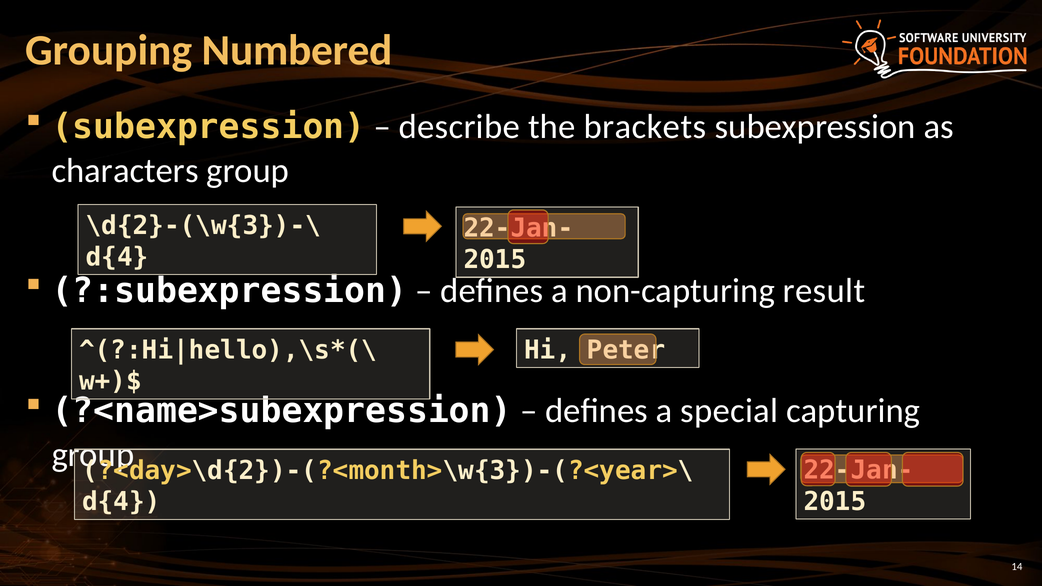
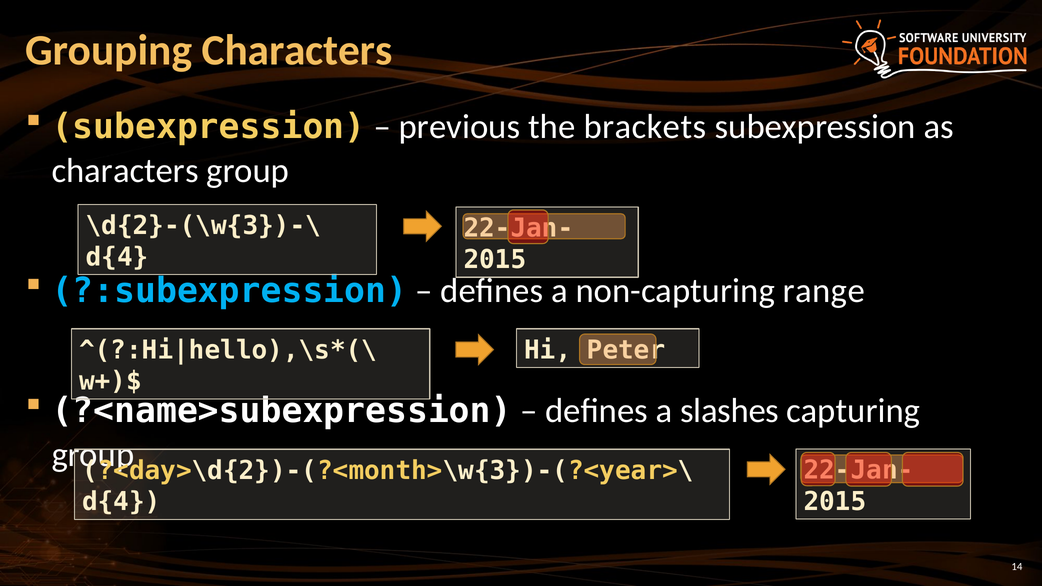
Grouping Numbered: Numbered -> Characters (297, 51)
describe: describe -> previous (459, 127)
?:subexpression colour: white -> light blue (229, 291)
result: result -> range (824, 291)
special: special -> slashes (730, 411)
